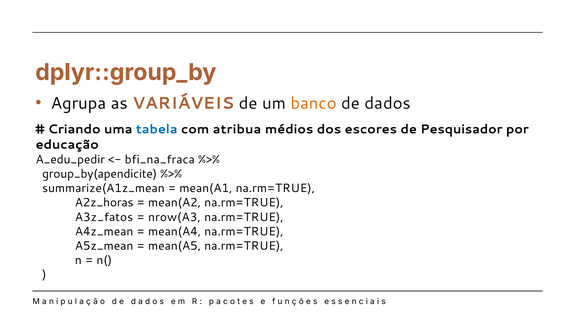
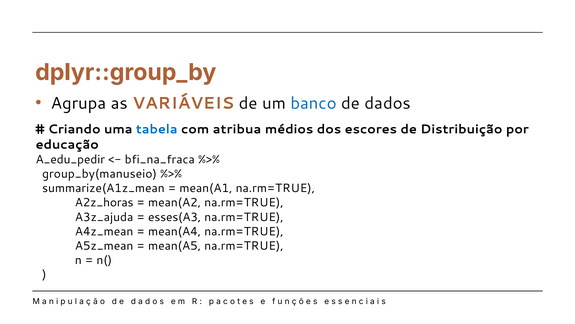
banco colour: orange -> blue (314, 103)
Pesquisador: Pesquisador -> Distribuição (461, 129)
group_by(apendicite: group_by(apendicite -> group_by(manuseio (99, 174)
A3z_fatos: A3z_fatos -> A3z_ajuda (104, 217)
nrow(A3: nrow(A3 -> esses(A3 (175, 217)
